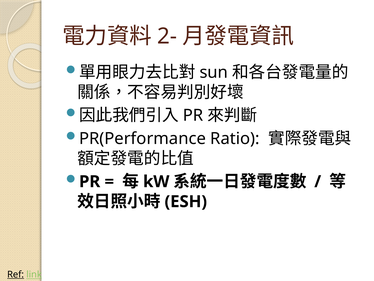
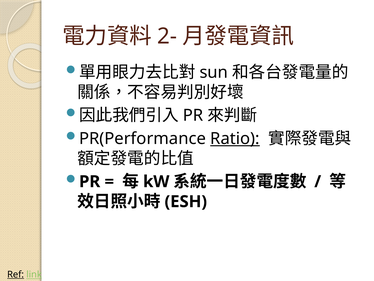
Ratio underline: none -> present (235, 138)
